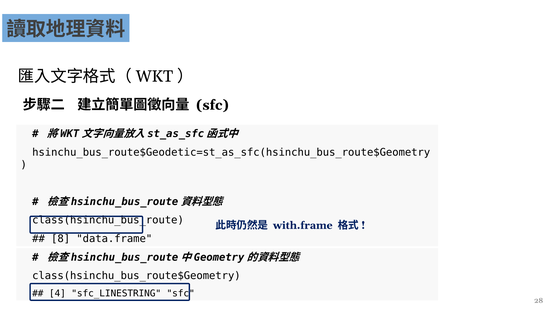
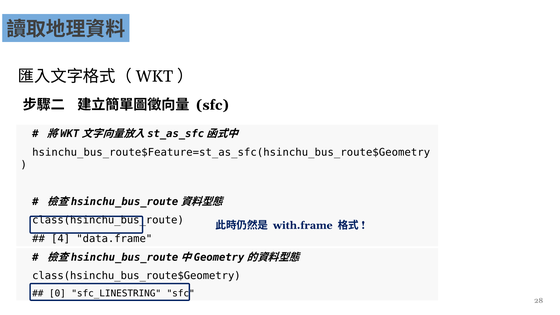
hsinchu_bus_route$Geodetic=st_as_sfc(hsinchu_bus_route$Geometry: hsinchu_bus_route$Geodetic=st_as_sfc(hsinchu_bus_route$Geometry -> hsinchu_bus_route$Feature=st_as_sfc(hsinchu_bus_route$Geometry (231, 152)
8: 8 -> 4 (61, 239)
4: 4 -> 0 (57, 293)
